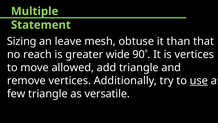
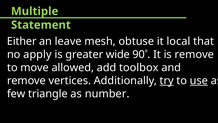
Sizing: Sizing -> Either (22, 41)
than: than -> local (178, 41)
reach: reach -> apply (37, 54)
is vertices: vertices -> remove (194, 54)
add triangle: triangle -> toolbox (139, 67)
try underline: none -> present (167, 80)
versatile: versatile -> number (107, 94)
